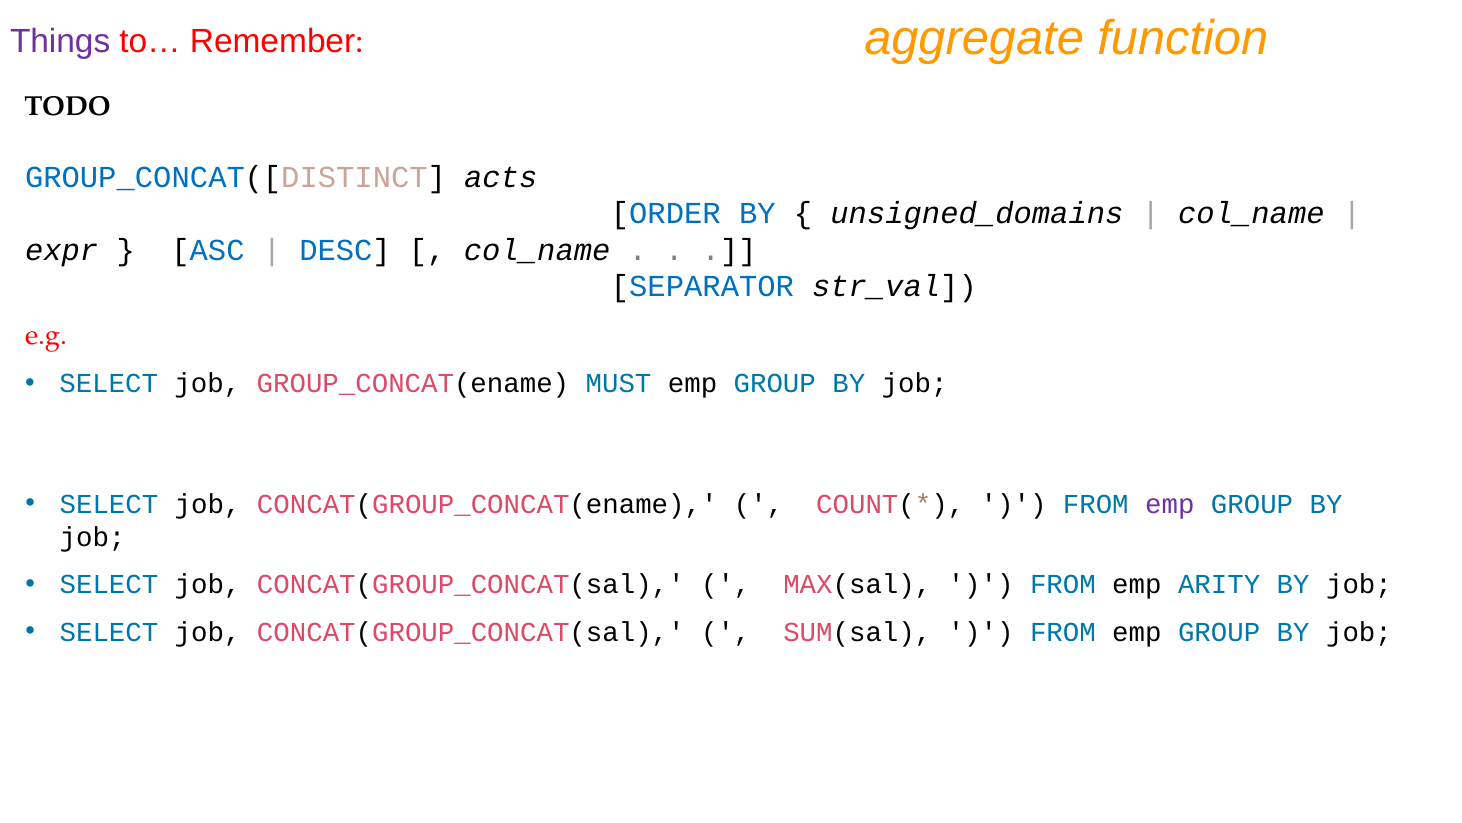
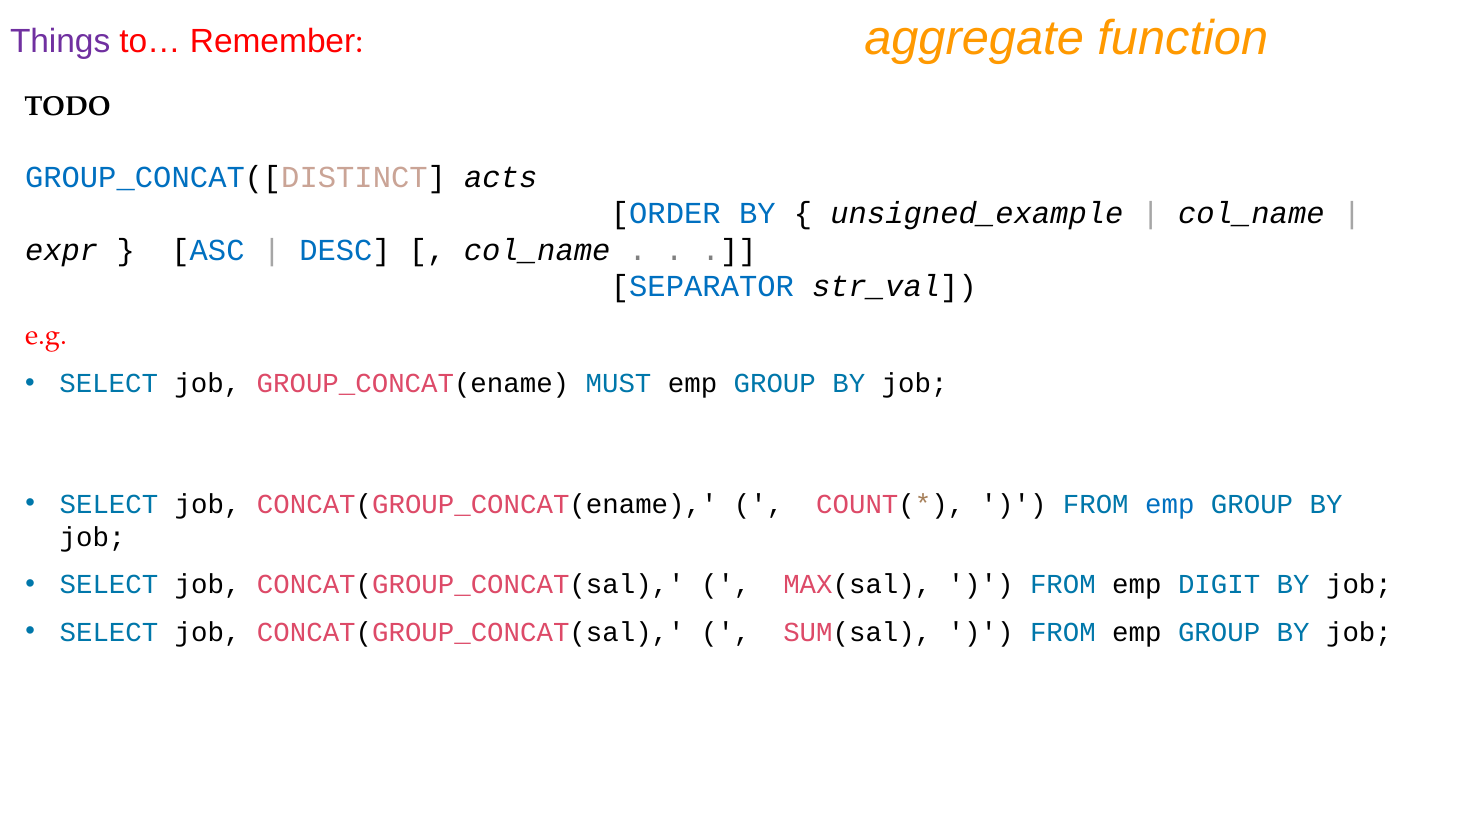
unsigned_domains: unsigned_domains -> unsigned_example (977, 213)
emp colour: purple -> blue (1170, 504)
ARITY: ARITY -> DIGIT (1219, 584)
